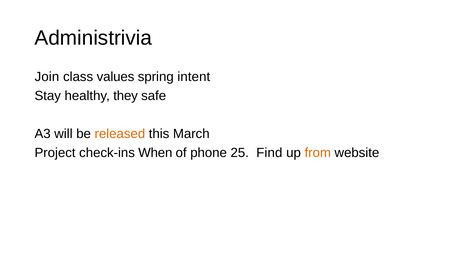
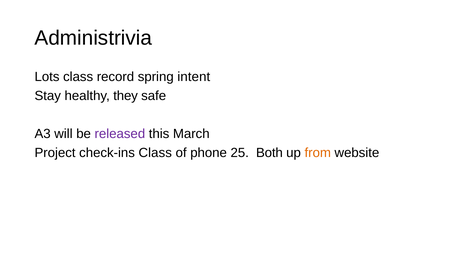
Join: Join -> Lots (47, 77)
values: values -> record (115, 77)
released colour: orange -> purple (120, 134)
check-ins When: When -> Class (155, 153)
Find: Find -> Both (269, 153)
